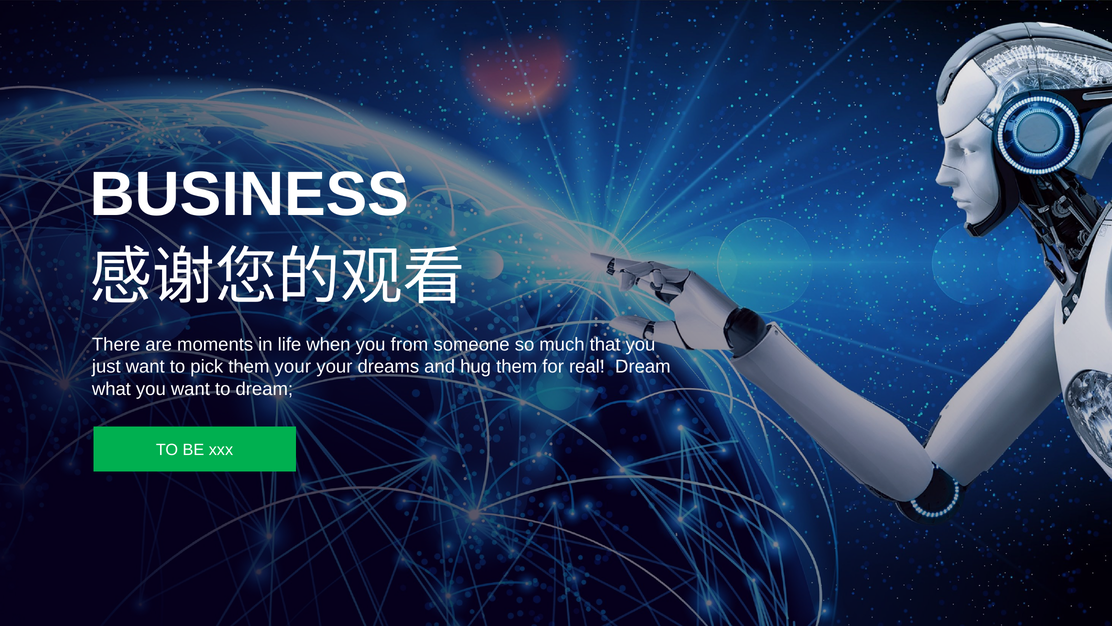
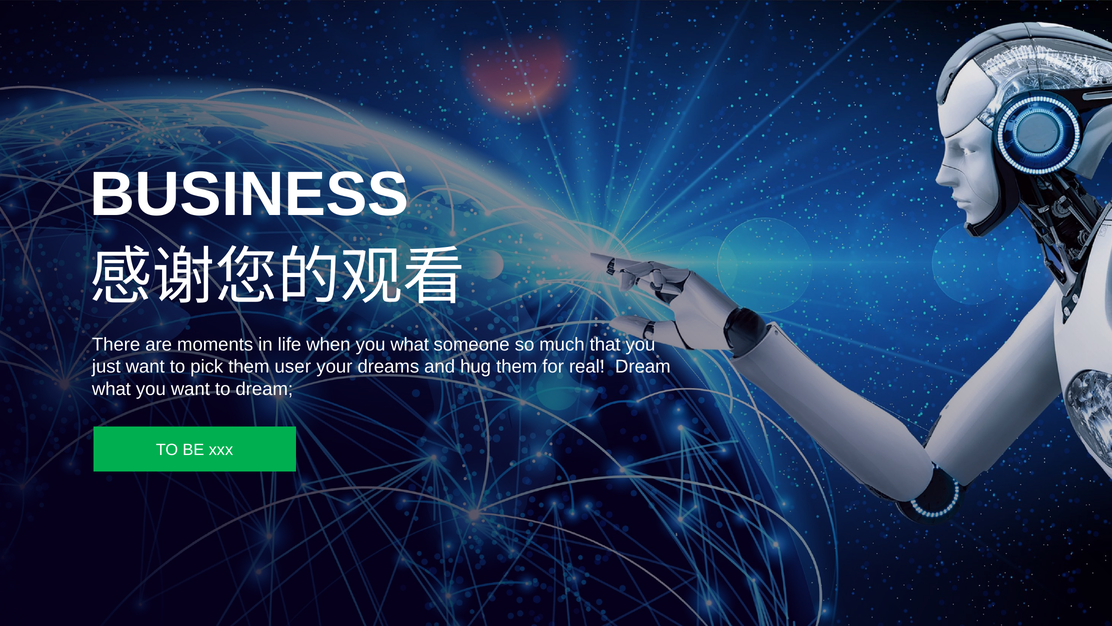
you from: from -> what (410, 344)
them your: your -> user (293, 367)
